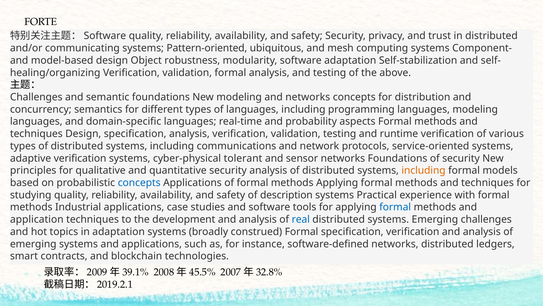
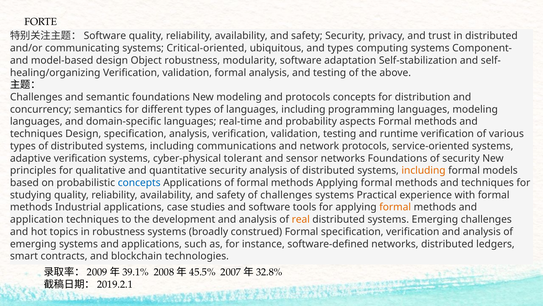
Pattern-oriented: Pattern-oriented -> Critical-oriented (207, 48)
and mesh: mesh -> types (340, 48)
and networks: networks -> protocols (308, 97)
of description: description -> challenges (286, 195)
formal colour: blue -> orange (395, 207)
real colour: blue -> orange (301, 219)
in adaptation: adaptation -> robustness (119, 231)
